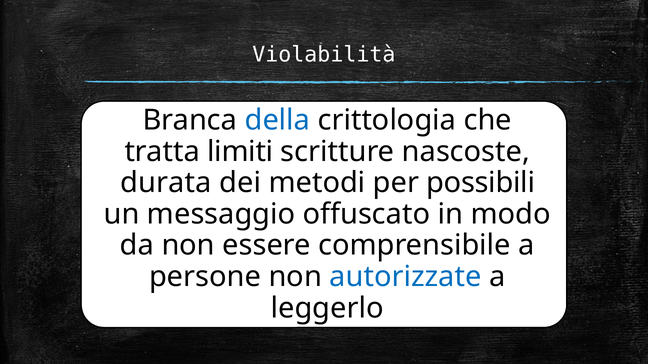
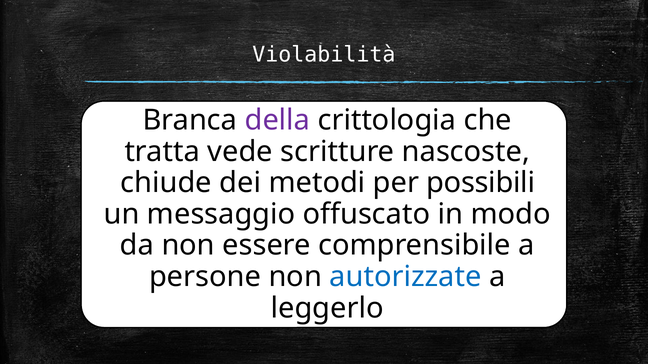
della colour: blue -> purple (277, 120)
limiti: limiti -> vede (240, 152)
durata: durata -> chiude (166, 183)
